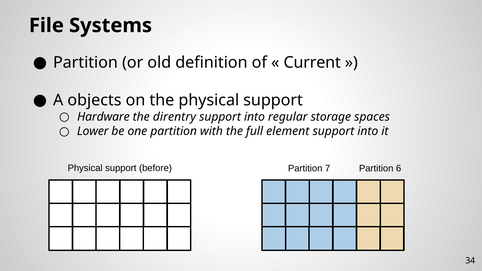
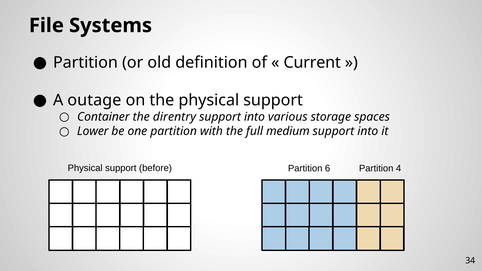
objects: objects -> outage (94, 100)
Hardware: Hardware -> Container (103, 117)
regular: regular -> various (288, 117)
element: element -> medium (288, 131)
7: 7 -> 6 (328, 168)
6: 6 -> 4 (399, 168)
